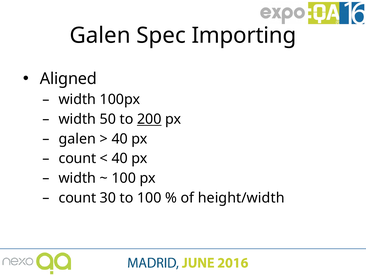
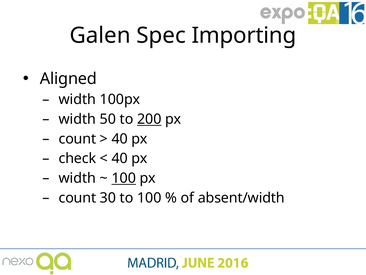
galen: galen -> count (77, 139)
count: count -> check (77, 158)
100 underline: none -> present (124, 178)
height/width: height/width -> absent/width (241, 198)
